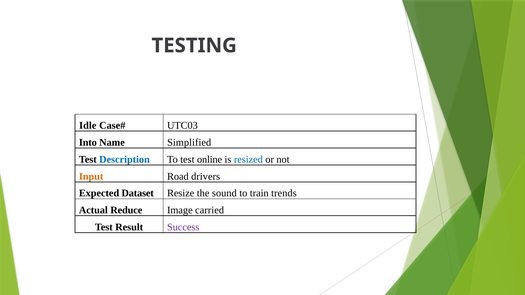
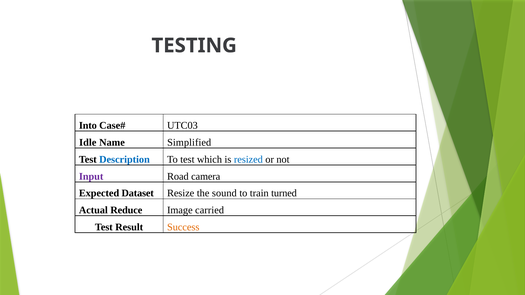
Idle: Idle -> Into (88, 126)
Into: Into -> Idle (88, 143)
online: online -> which (209, 160)
Input colour: orange -> purple (91, 177)
drivers: drivers -> camera (206, 177)
trends: trends -> turned (284, 193)
Success colour: purple -> orange (183, 227)
